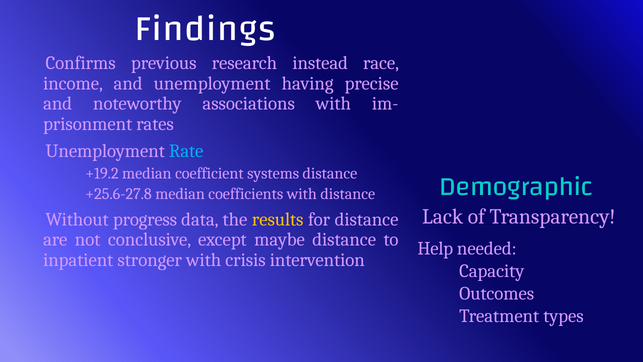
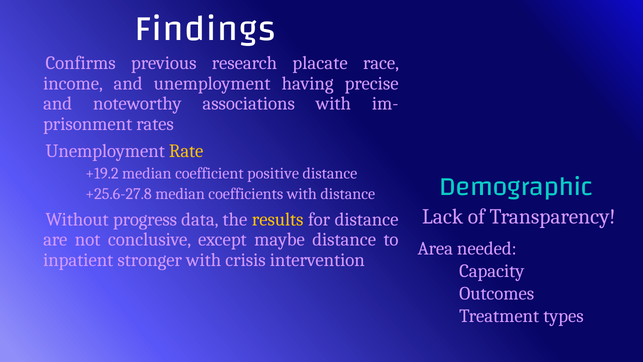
instead: instead -> placate (320, 63)
Rate colour: light blue -> yellow (186, 151)
systems: systems -> positive (273, 173)
Help: Help -> Area (435, 248)
